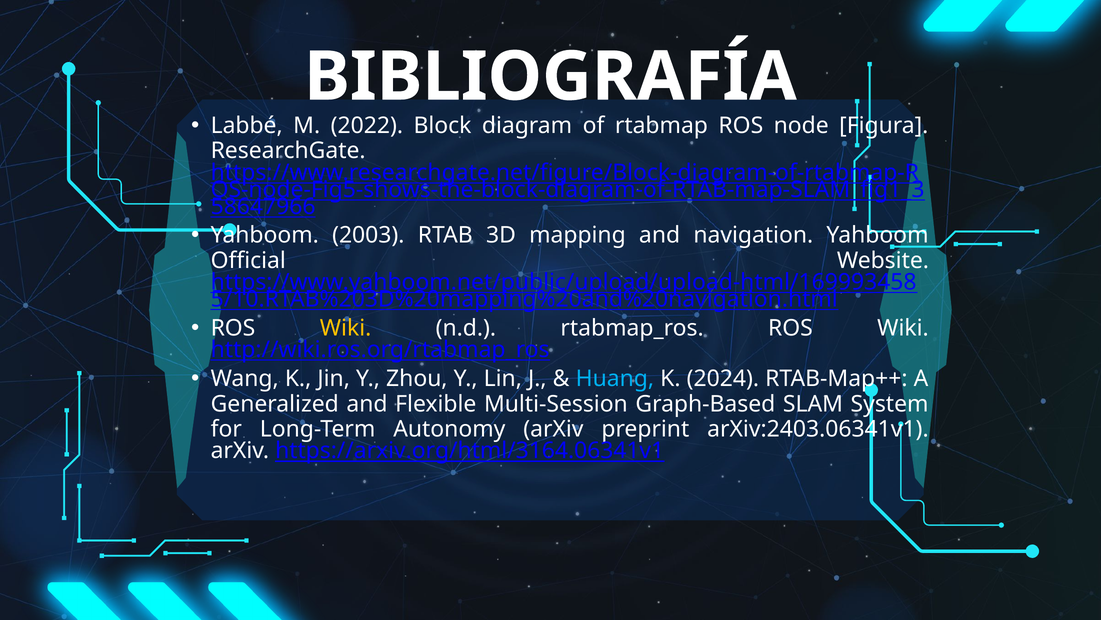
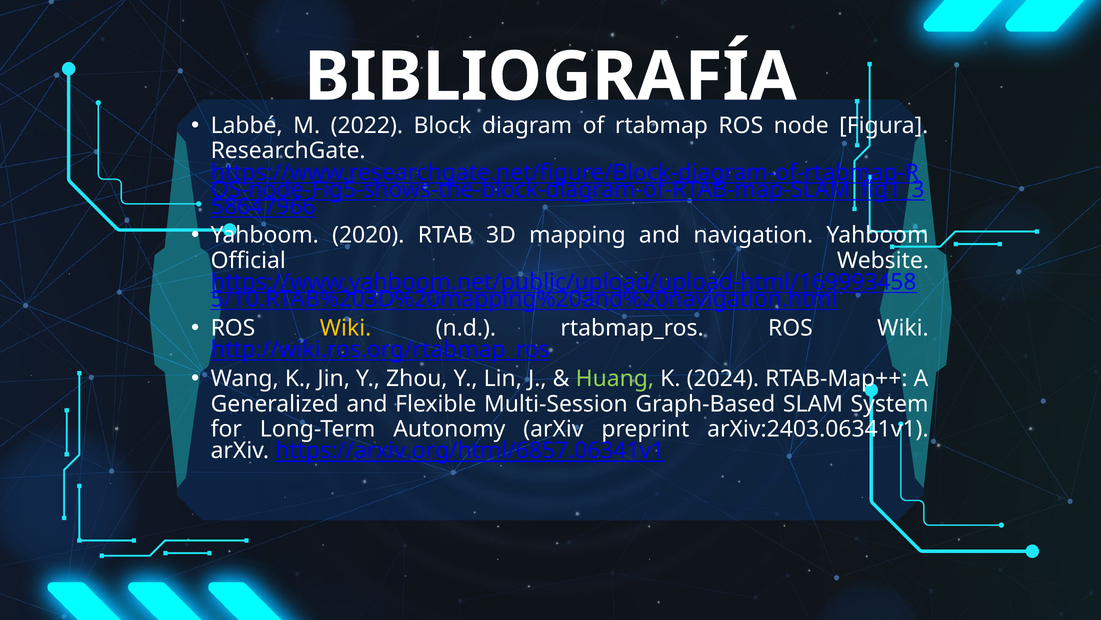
2003: 2003 -> 2020 (368, 235)
Huang colour: light blue -> light green (615, 378)
https://arxiv.org/html/3164.06341v1: https://arxiv.org/html/3164.06341v1 -> https://arxiv.org/html/6857.06341v1 (470, 450)
